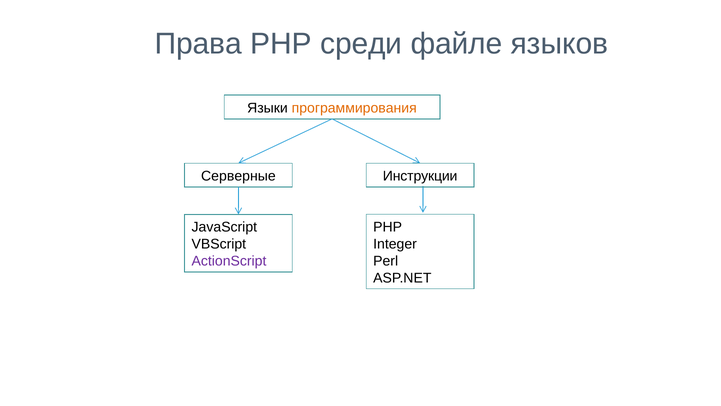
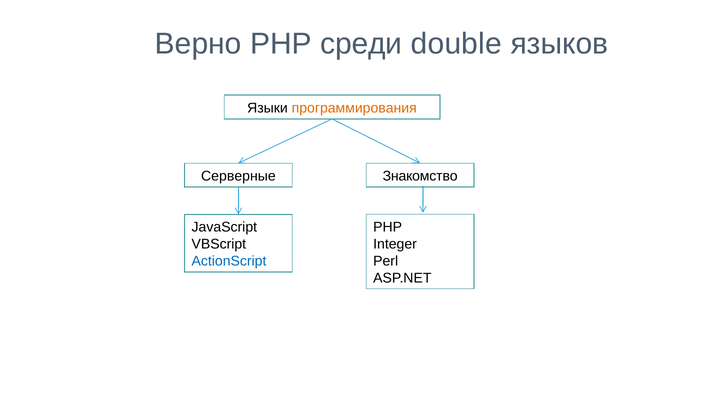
Права: Права -> Верно (198, 44)
файле: файле -> double (456, 44)
Инструкции: Инструкции -> Знакомство (420, 176)
ActionScript colour: purple -> blue (229, 261)
